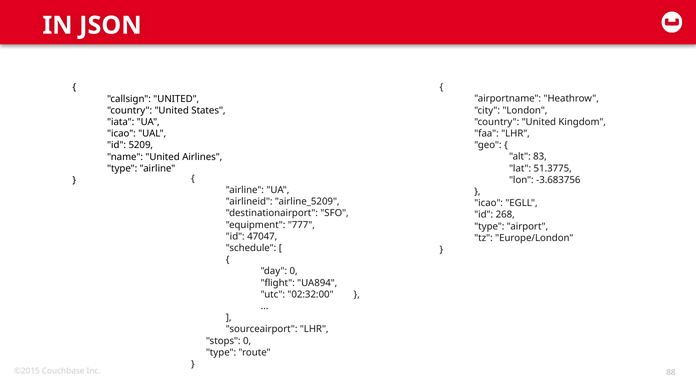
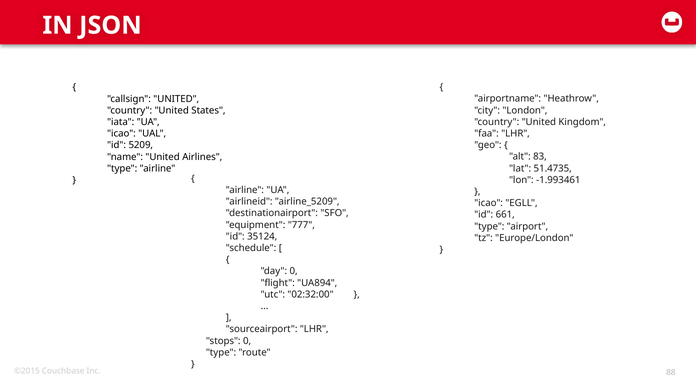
51.3775: 51.3775 -> 51.4735 (553, 169)
-3.683756: -3.683756 -> -1.993461 (558, 180)
268: 268 -> 661 (505, 215)
47047: 47047 -> 35124 (262, 237)
